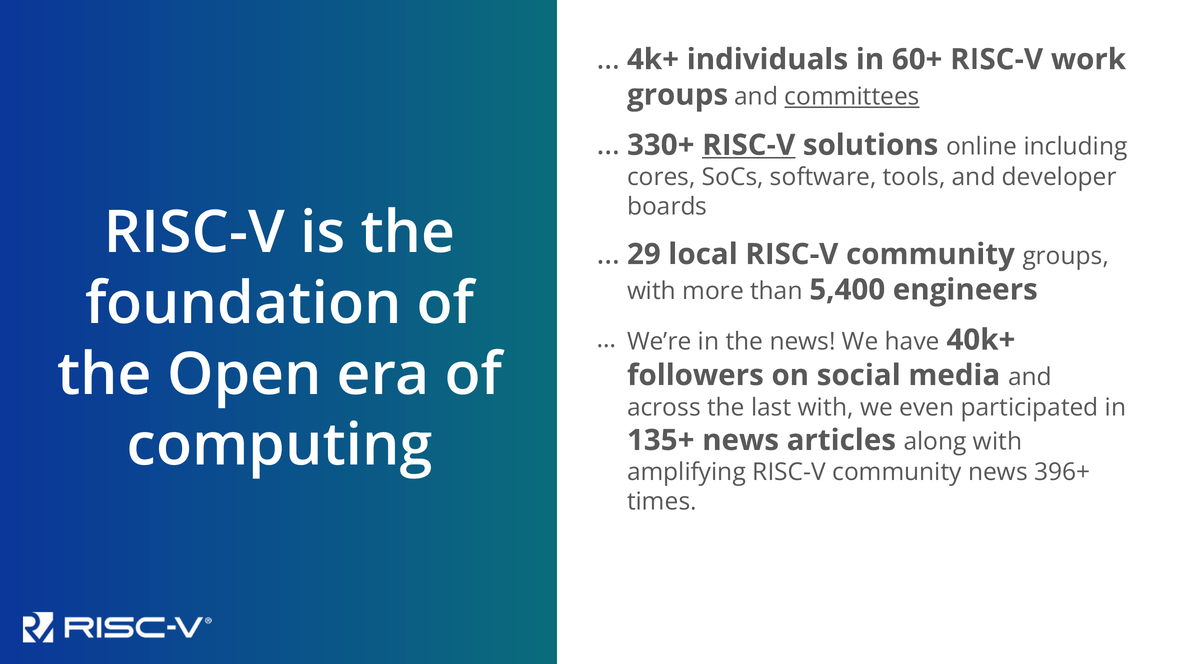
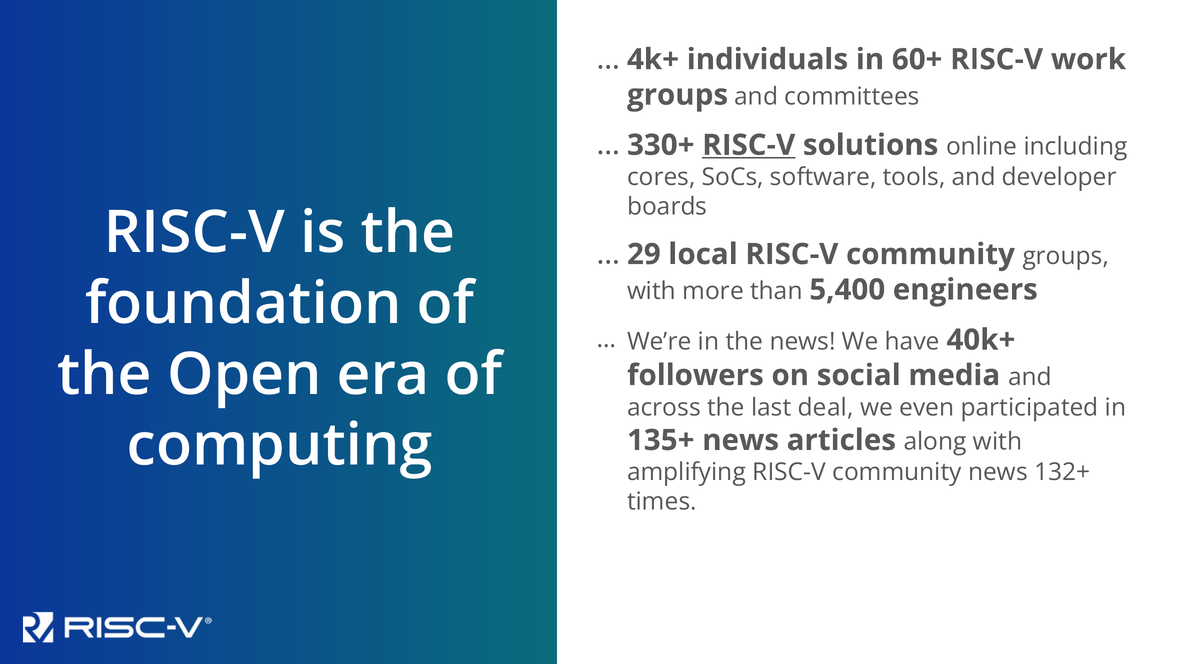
committees underline: present -> none (852, 97)
last with: with -> deal (826, 408)
396+: 396+ -> 132+ (1062, 473)
